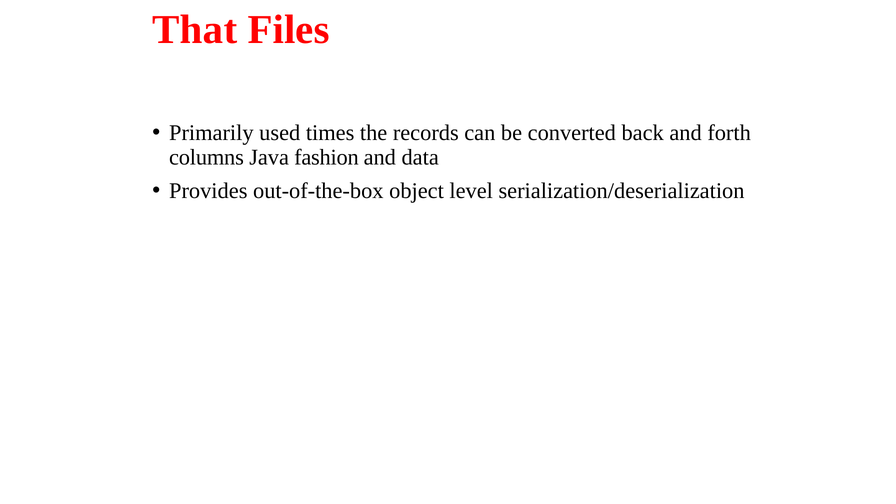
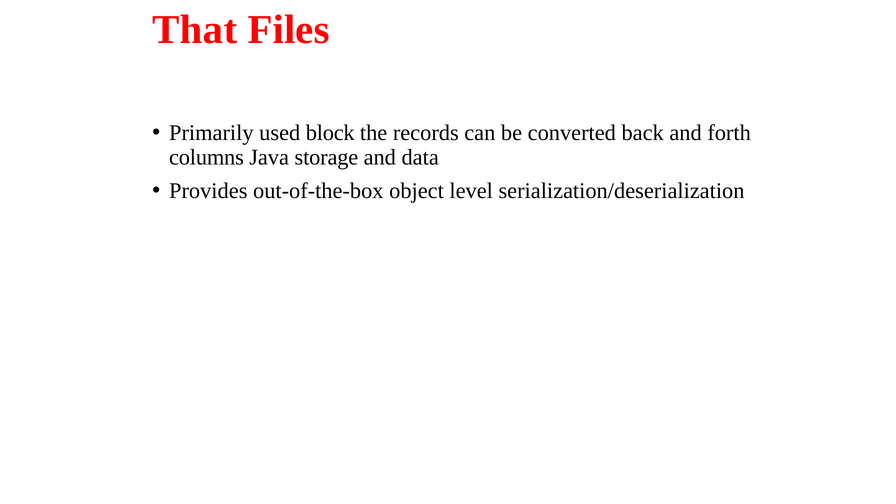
times: times -> block (330, 133)
fashion: fashion -> storage (326, 157)
